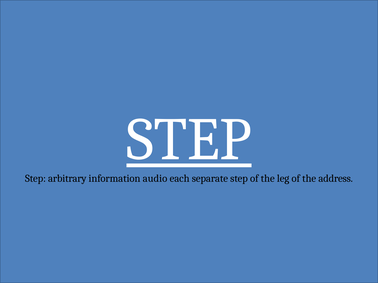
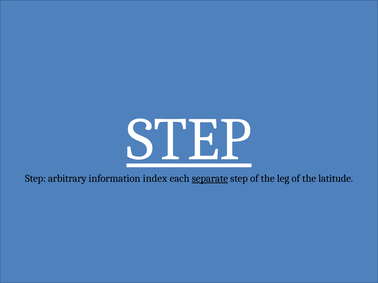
audio: audio -> index (155, 179)
separate underline: none -> present (210, 179)
address: address -> latitude (336, 179)
